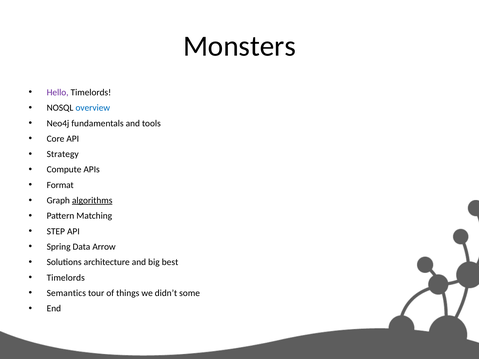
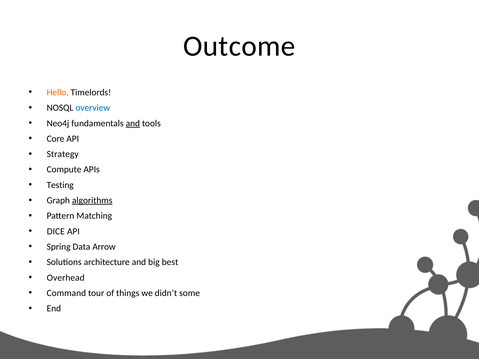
Monsters: Monsters -> Outcome (239, 46)
Hello colour: purple -> orange (58, 92)
and underline: none -> present (133, 123)
Format: Format -> Testing (60, 185)
STEP: STEP -> DICE (56, 231)
Timelords: Timelords -> Overhead (66, 278)
Semantics: Semantics -> Command (66, 293)
